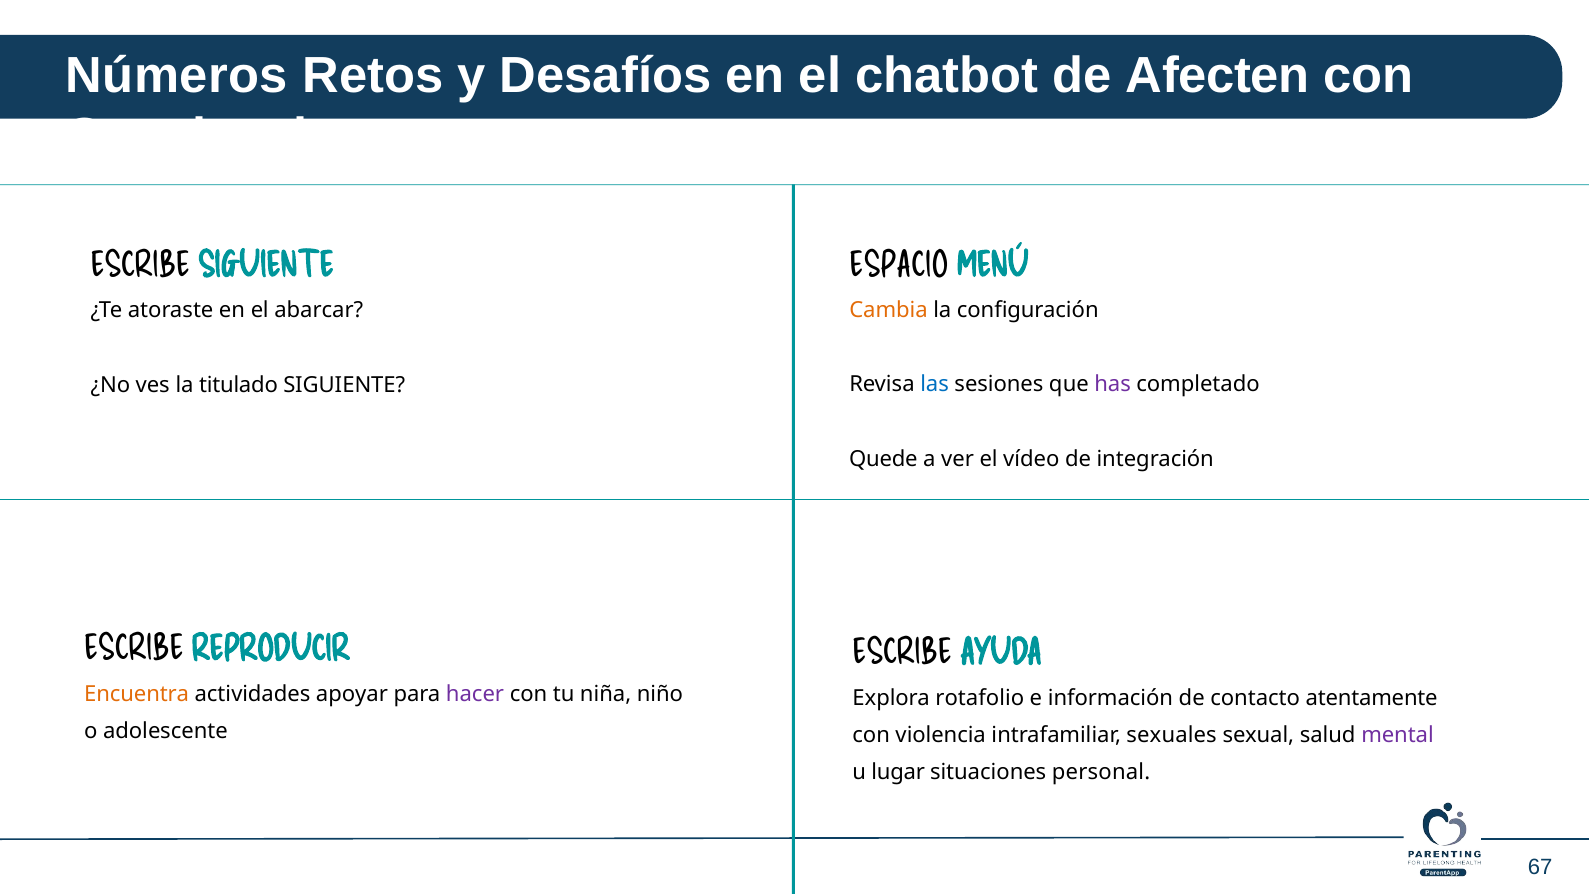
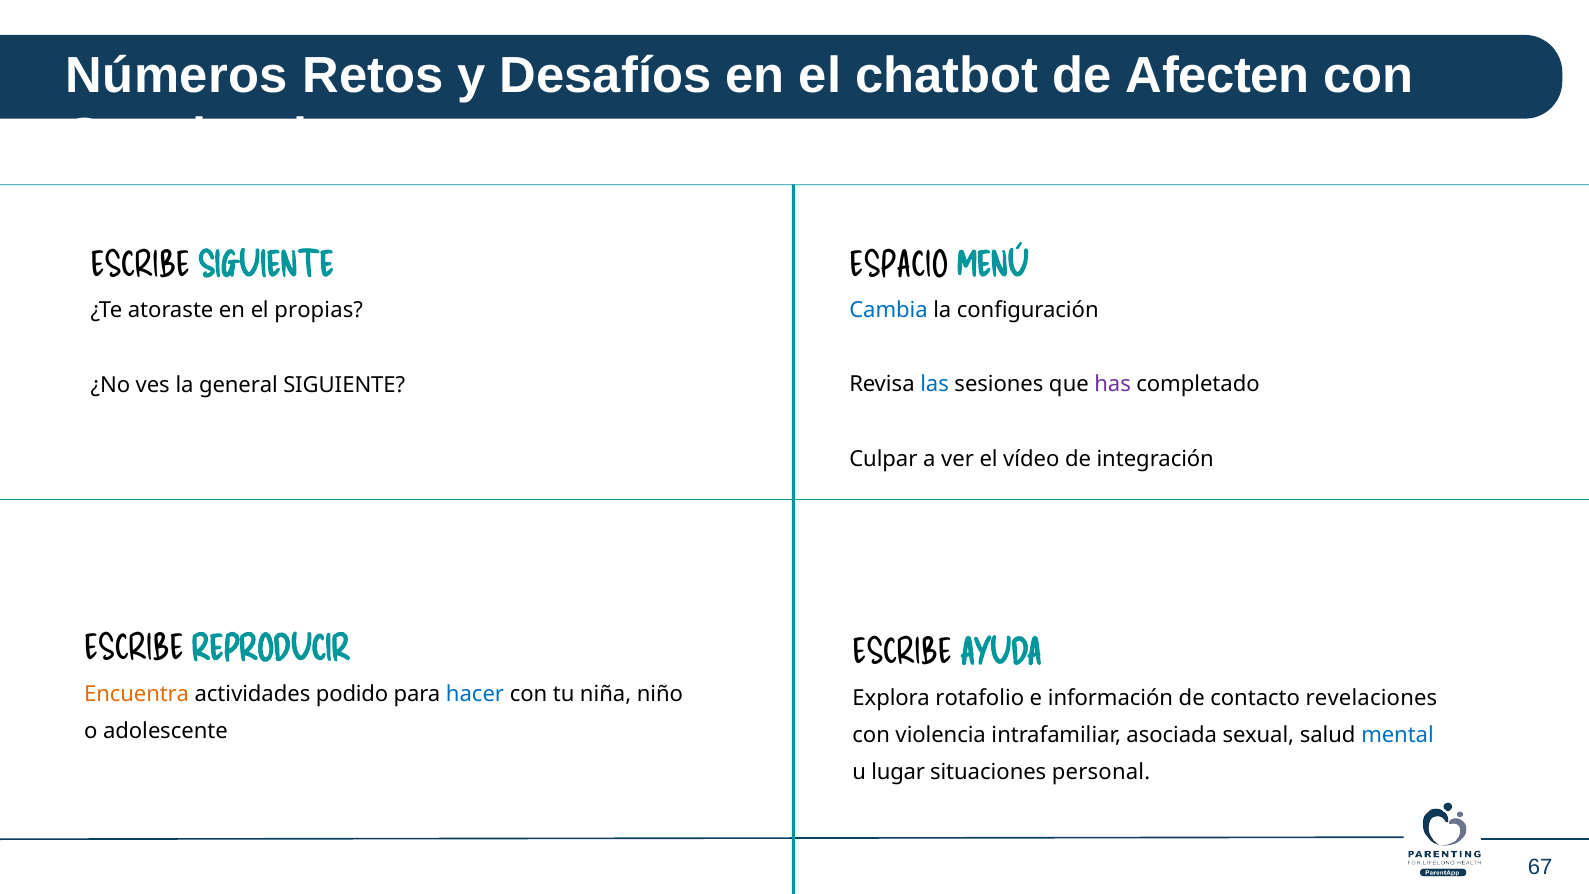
abarcar: abarcar -> propias (319, 310)
Cambia colour: orange -> blue (888, 310)
titulado: titulado -> general (238, 385)
Quede: Quede -> Culpar (883, 459)
apoyar: apoyar -> podido (352, 694)
hacer colour: purple -> blue (475, 694)
atentamente: atentamente -> revelaciones (1371, 698)
sexuales: sexuales -> asociada (1172, 735)
mental colour: purple -> blue (1398, 735)
